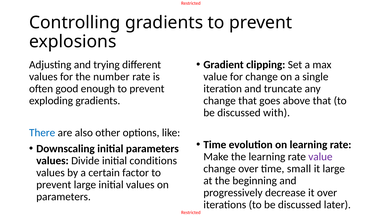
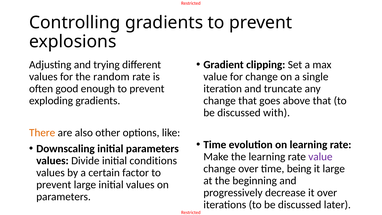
number: number -> random (111, 77)
There colour: blue -> orange (42, 133)
small: small -> being (299, 169)
